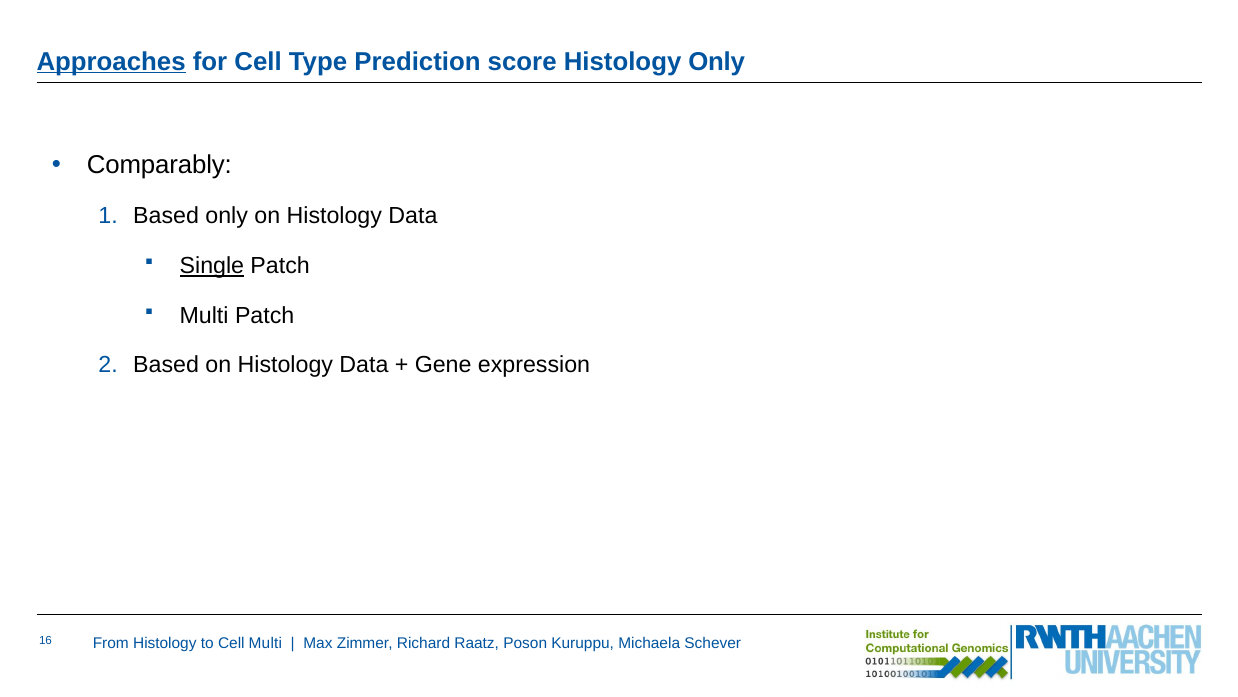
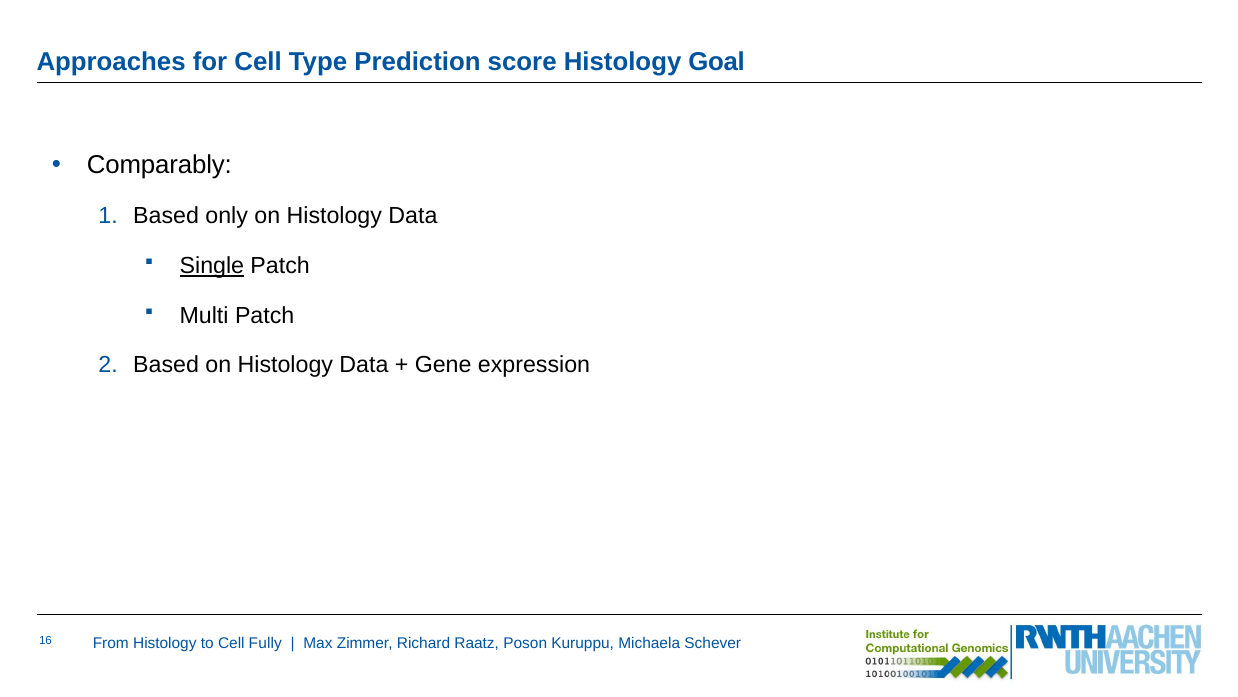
Approaches underline: present -> none (111, 62)
Histology Only: Only -> Goal (717, 62)
Cell Multi: Multi -> Fully (265, 643)
